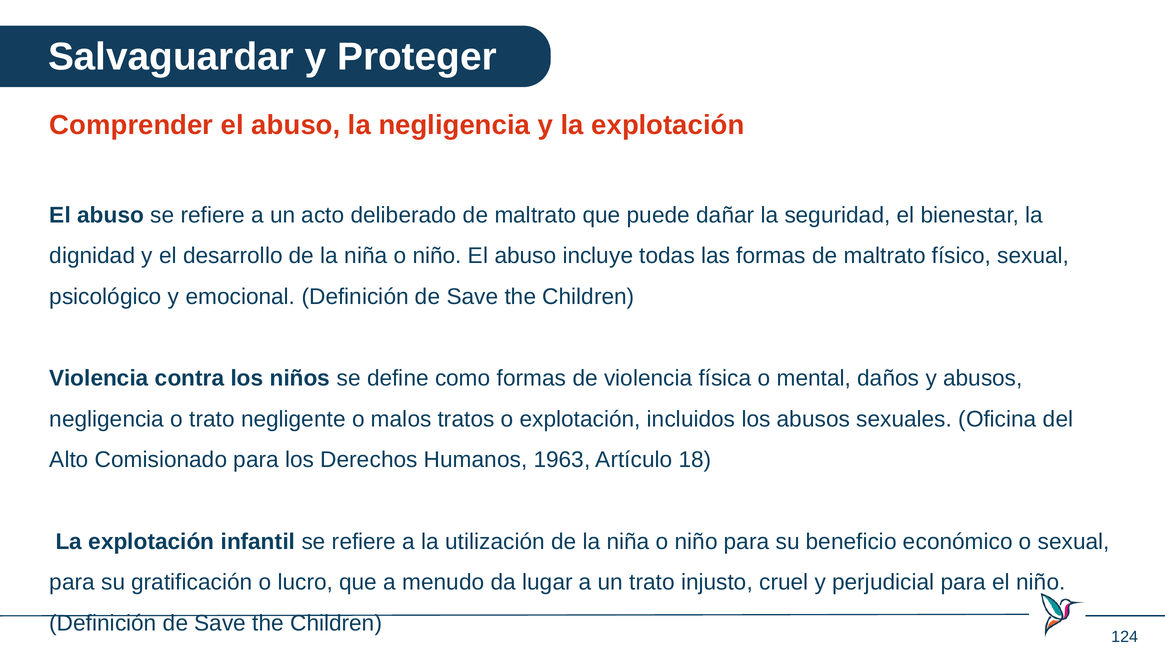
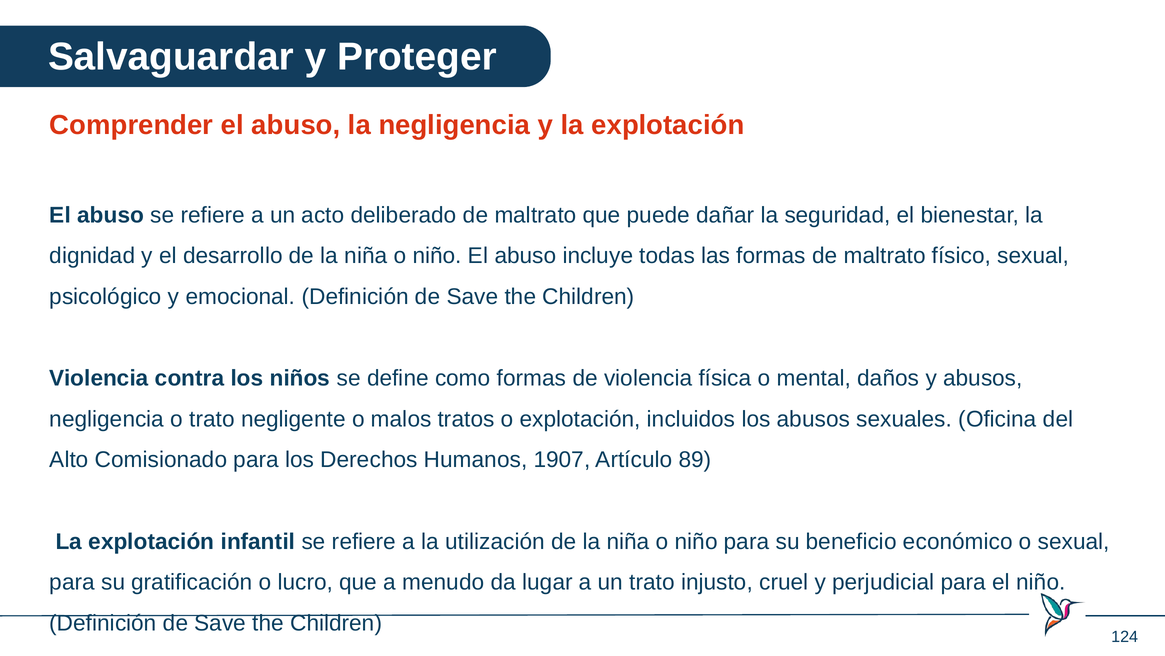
1963: 1963 -> 1907 (562, 459)
18: 18 -> 89 (695, 459)
